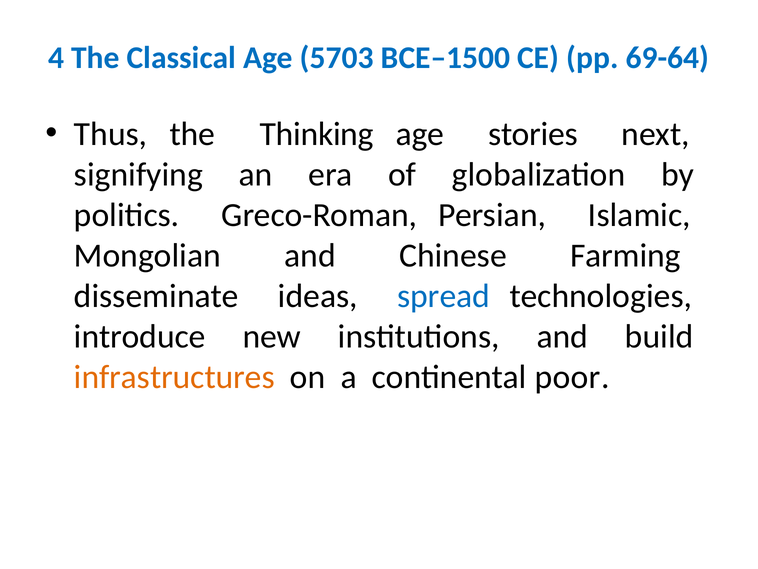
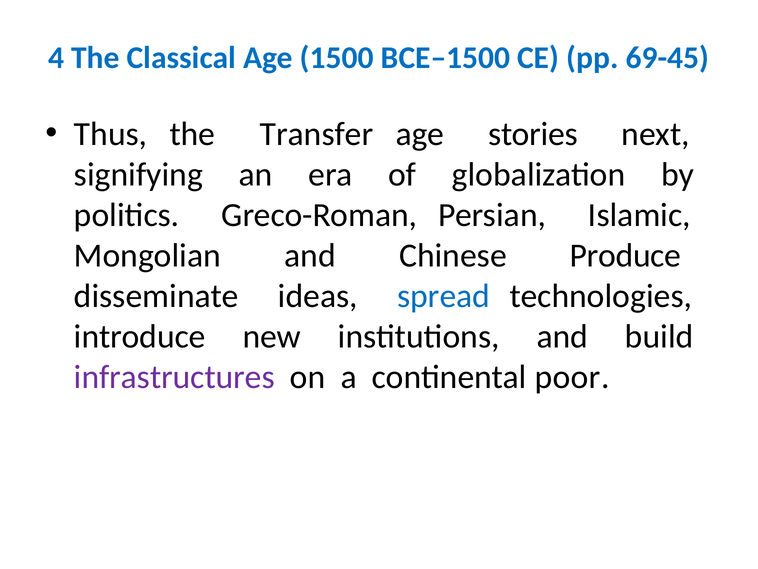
5703: 5703 -> 1500 (337, 58)
69-64: 69-64 -> 69-45 (667, 58)
Thinking: Thinking -> Transfer (317, 134)
Farming: Farming -> Produce (625, 255)
infrastructures colour: orange -> purple (174, 377)
